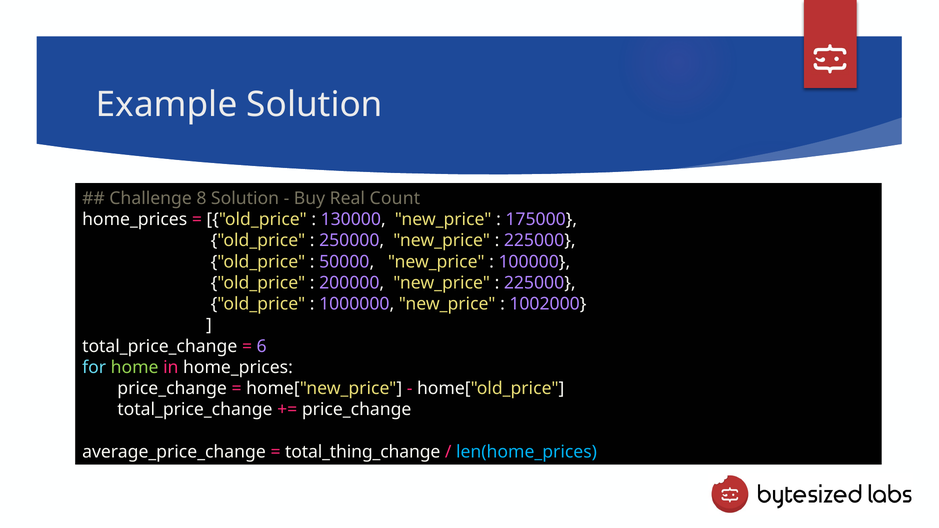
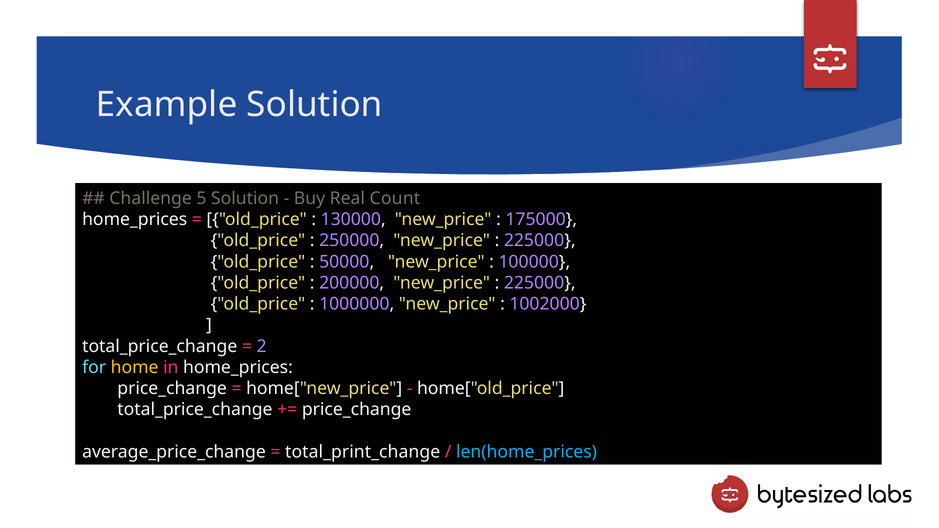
8: 8 -> 5 (201, 198)
6: 6 -> 2 (262, 346)
home colour: light green -> yellow (135, 367)
total_thing_change: total_thing_change -> total_print_change (363, 452)
